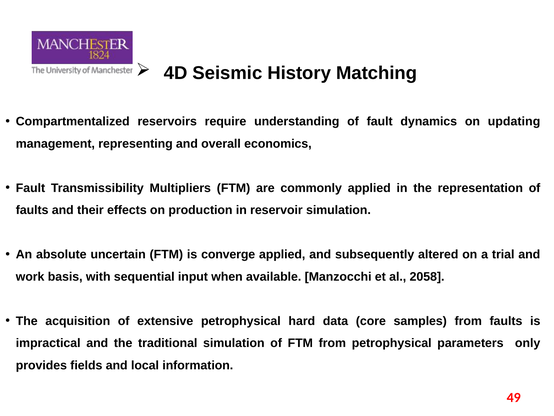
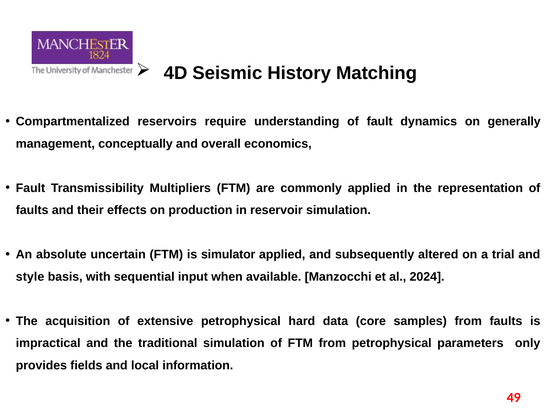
updating: updating -> generally (514, 121)
representing: representing -> conceptually (136, 144)
converge: converge -> simulator (228, 254)
work: work -> style (30, 276)
2058: 2058 -> 2024 (427, 276)
